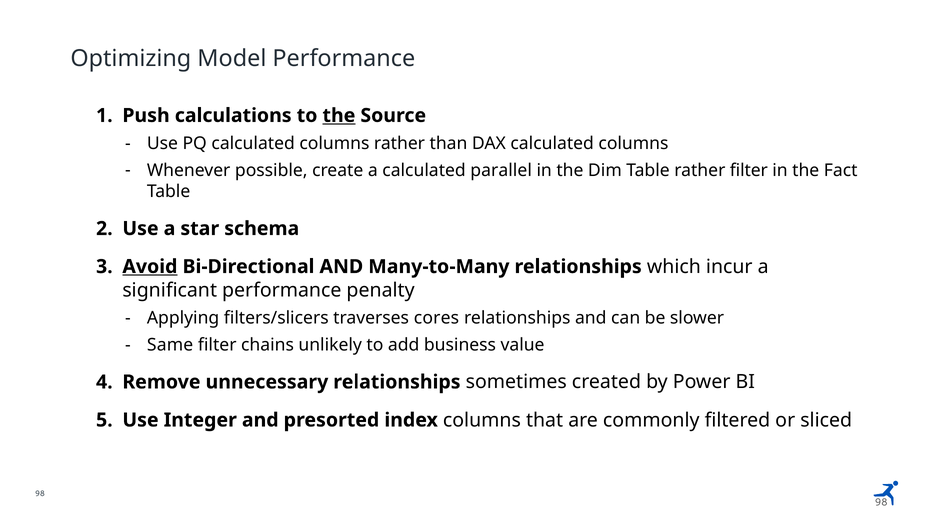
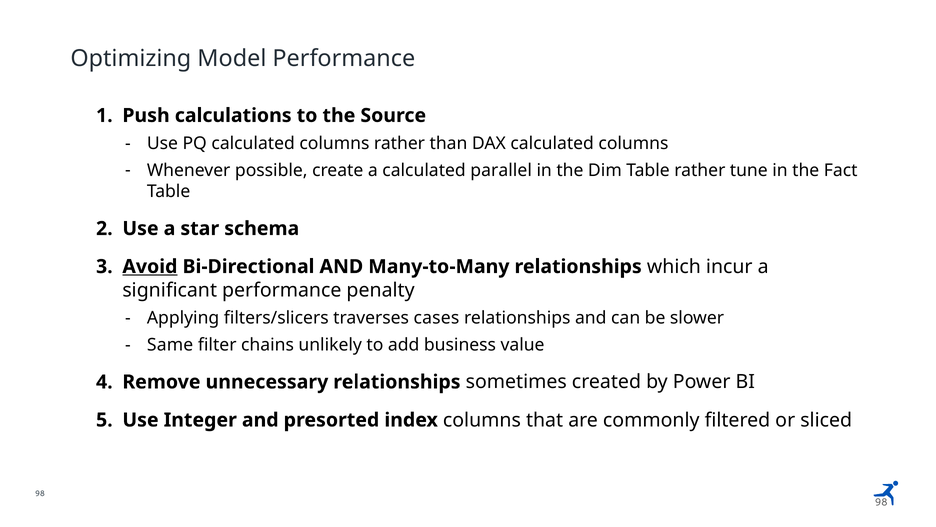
the underline: present -> none (339, 115)
rather filter: filter -> tune (749, 170)
cores: cores -> cases (436, 318)
